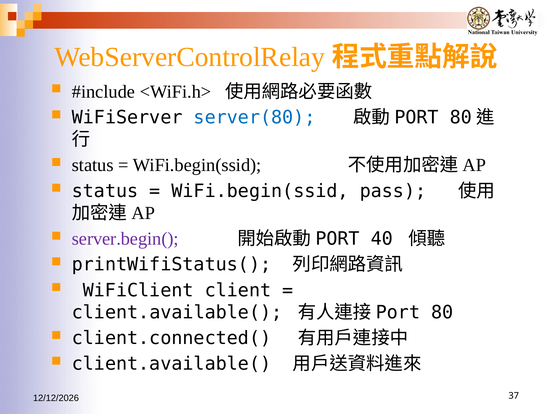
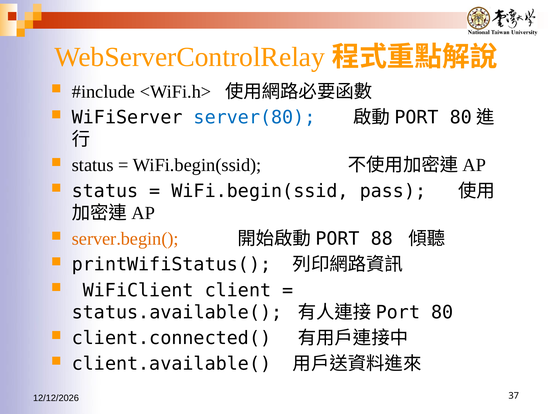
server.begin( colour: purple -> orange (125, 239)
40: 40 -> 88 (382, 239)
client.available(: client.available( -> status.available( (177, 312)
